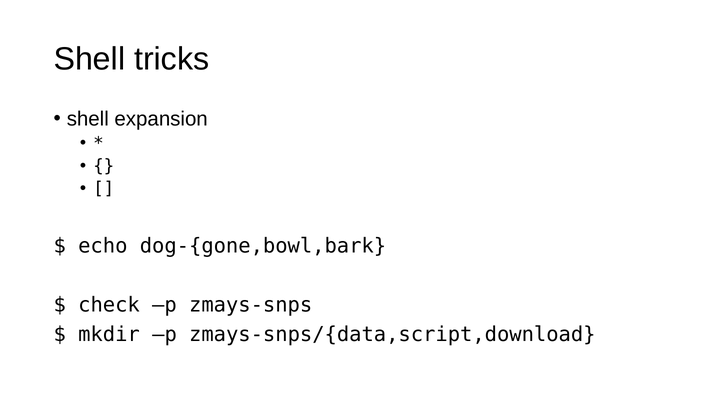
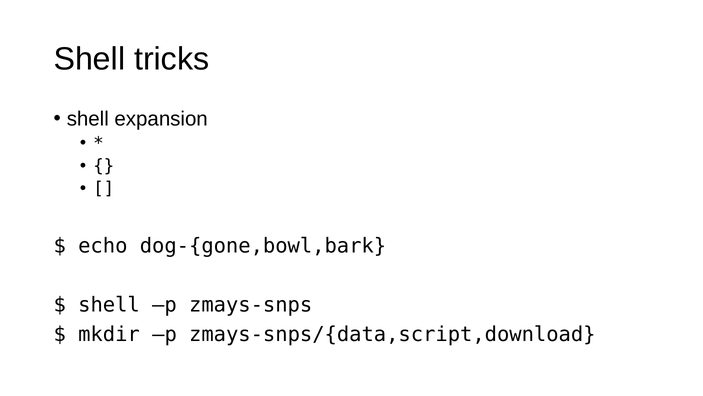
check: check -> shell (109, 305)
